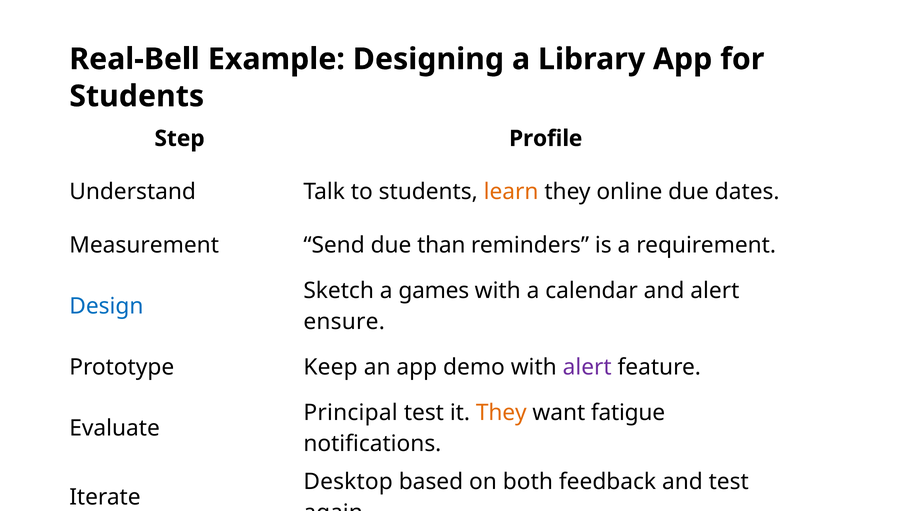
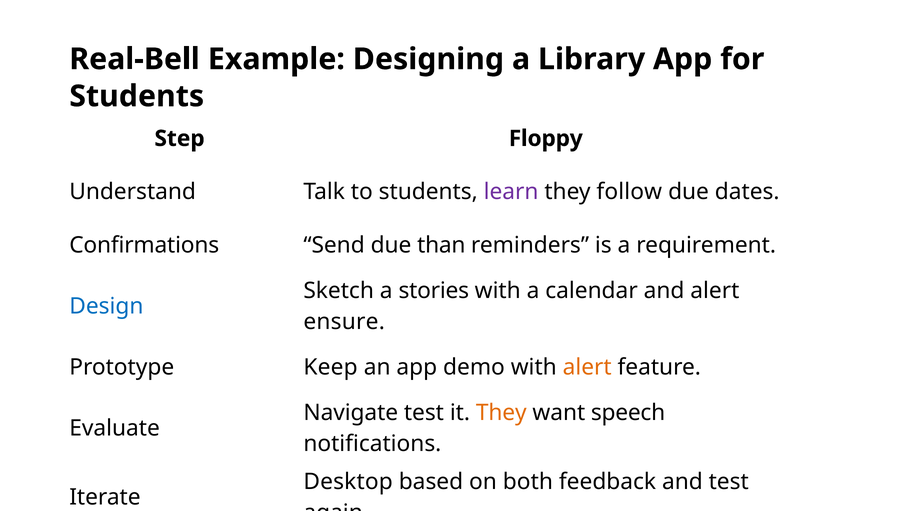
Profile: Profile -> Floppy (546, 139)
learn colour: orange -> purple (511, 192)
online: online -> follow (629, 192)
Measurement: Measurement -> Confirmations (144, 245)
games: games -> stories (434, 291)
alert colour: purple -> orange (587, 367)
Principal: Principal -> Navigate (351, 413)
fatigue: fatigue -> speech (628, 413)
